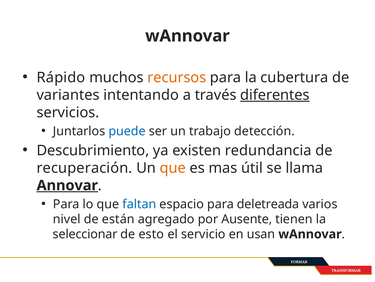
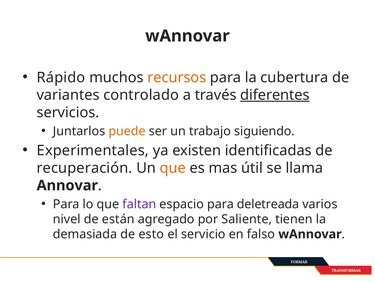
intentando: intentando -> controlado (141, 95)
puede colour: blue -> orange (127, 131)
detección: detección -> siguiendo (264, 131)
Descubrimiento: Descubrimiento -> Experimentales (93, 150)
redundancia: redundancia -> identificadas (268, 150)
Annovar underline: present -> none (67, 185)
faltan colour: blue -> purple (139, 204)
Ausente: Ausente -> Saliente (247, 219)
seleccionar: seleccionar -> demasiada (85, 234)
usan: usan -> falso (261, 234)
